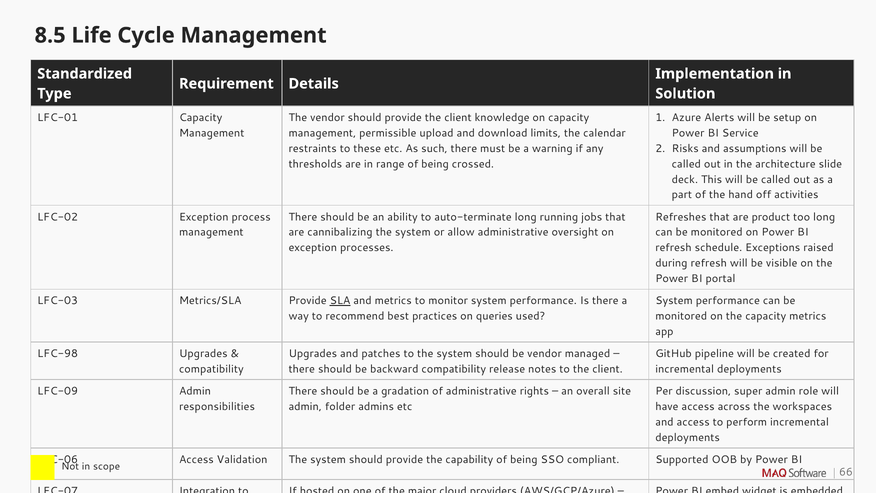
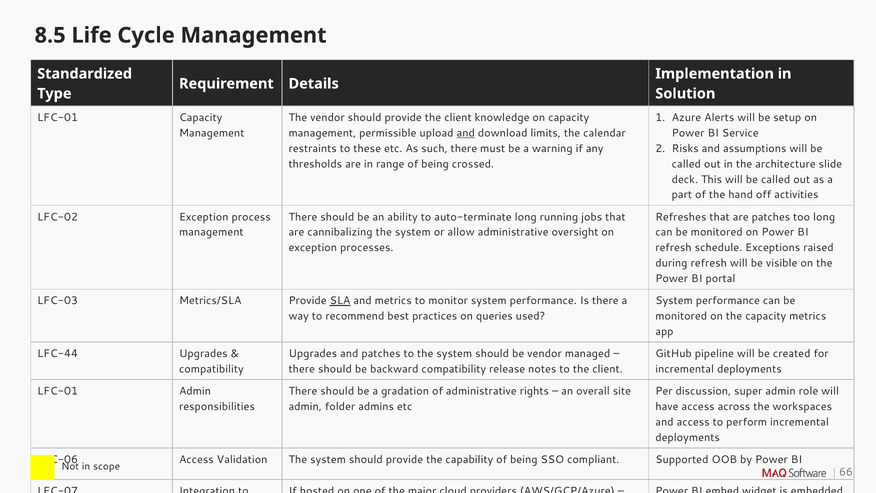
and underline: none -> present (466, 133)
are product: product -> patches (771, 217)
LFC-98: LFC-98 -> LFC-44 (58, 354)
LFC-09: LFC-09 -> LFC-01 (58, 391)
